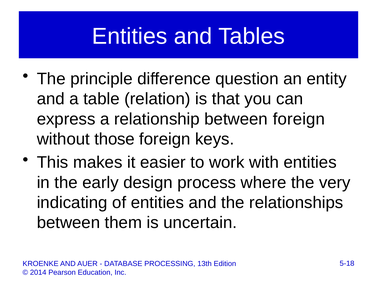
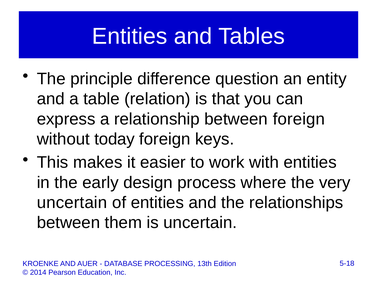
those: those -> today (115, 139)
indicating: indicating -> uncertain (72, 203)
